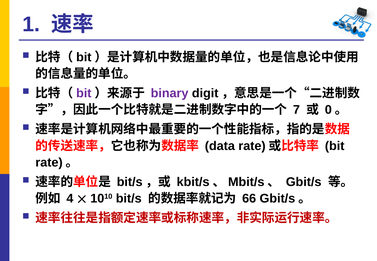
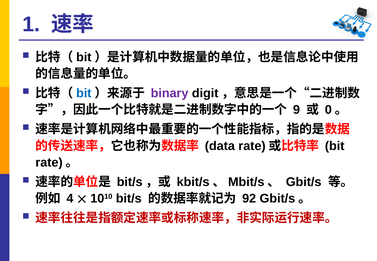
bit colour: purple -> blue (84, 93)
7: 7 -> 9 (296, 110)
66: 66 -> 92 (249, 199)
